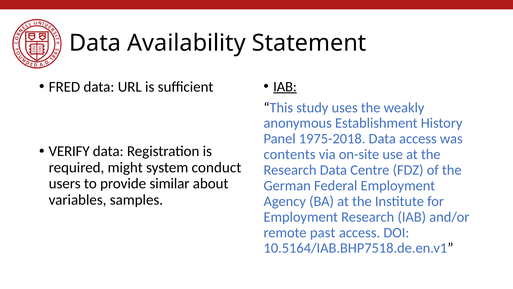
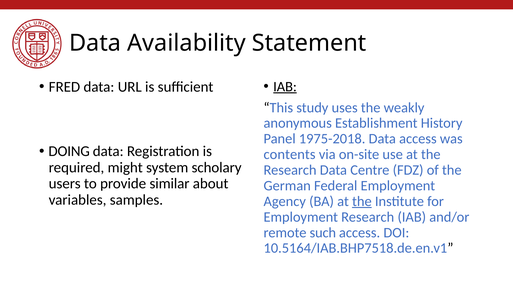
VERIFY: VERIFY -> DOING (69, 151)
conduct: conduct -> scholary (217, 167)
the underline: none -> present (362, 201)
past: past -> such (323, 232)
